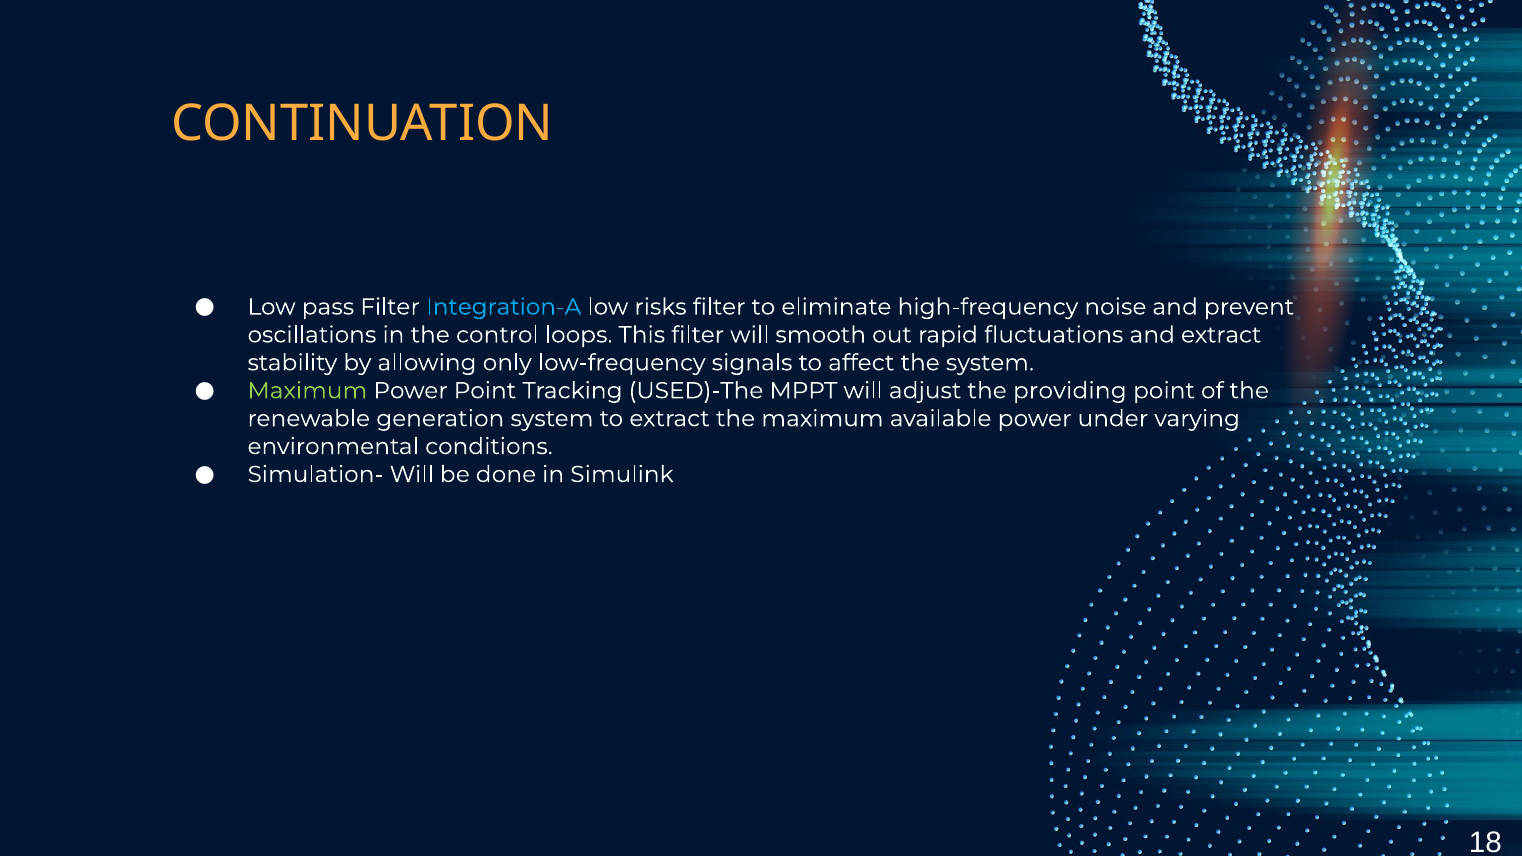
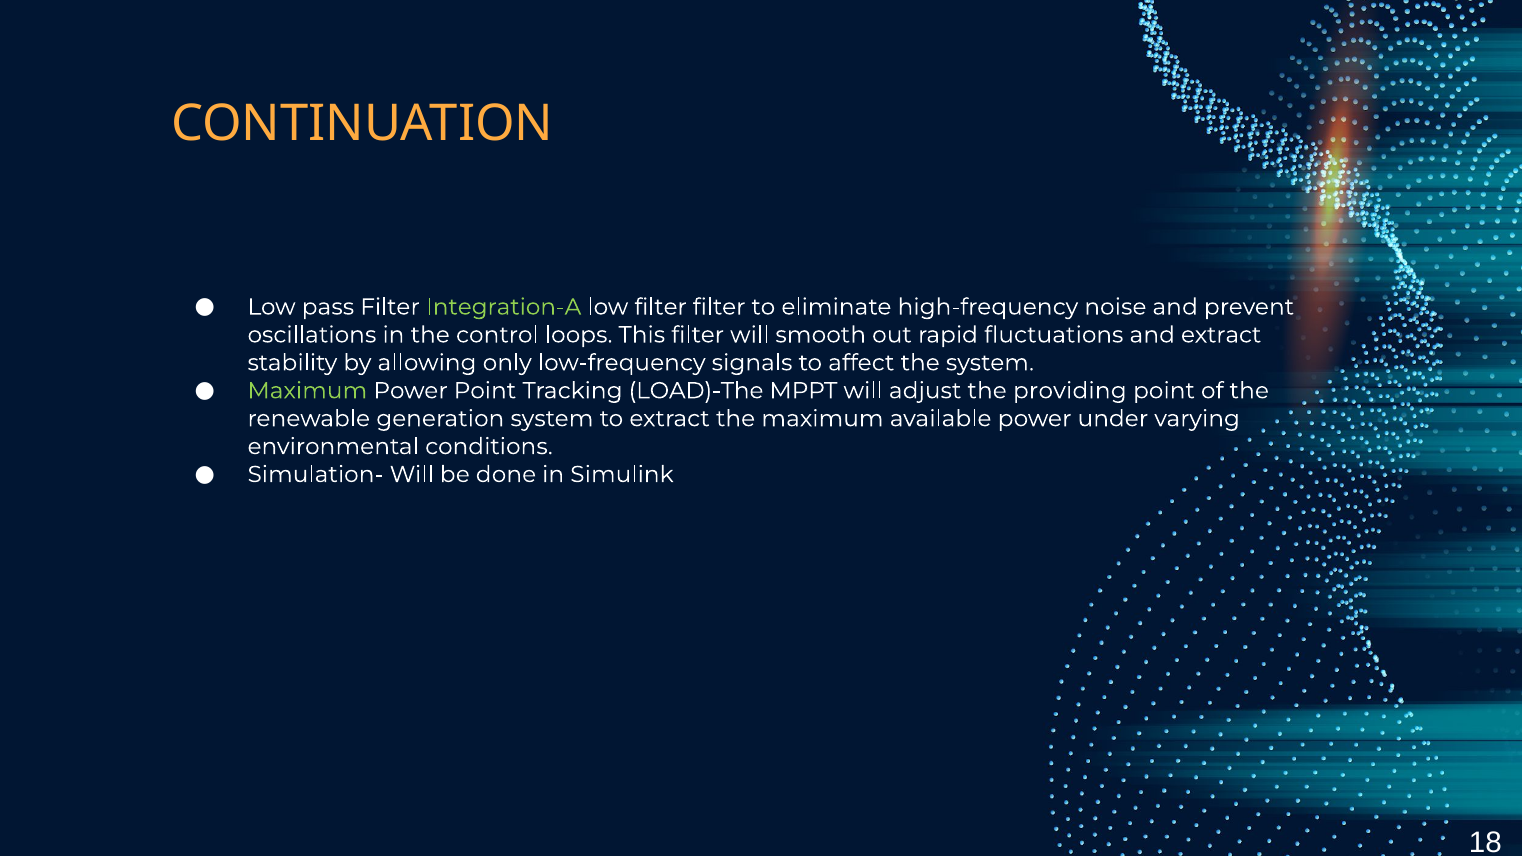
Integration-A colour: light blue -> light green (504, 307)
low risks: risks -> filter (661, 307)
USED)-The: USED)-The -> LOAD)-The (696, 391)
